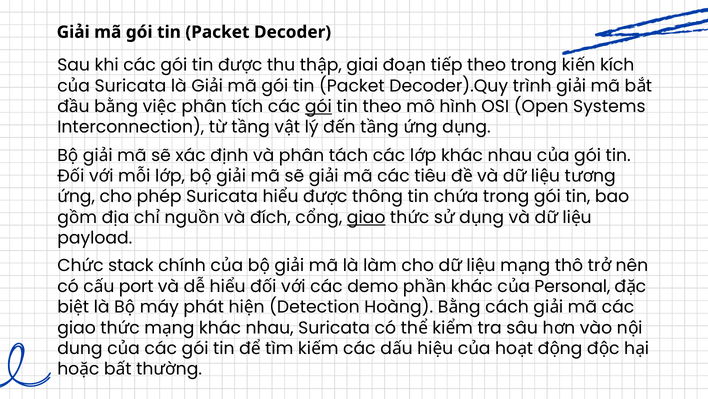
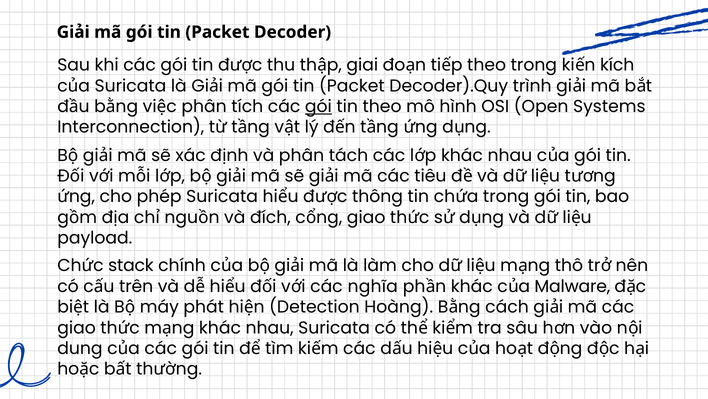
giao underline: present -> none (366, 217)
port: port -> trên (136, 286)
demo: demo -> nghĩa (373, 286)
Personal: Personal -> Malware (572, 286)
